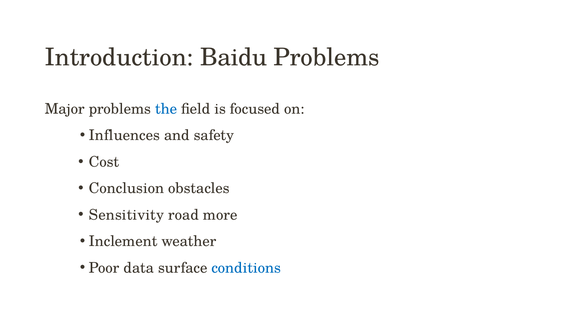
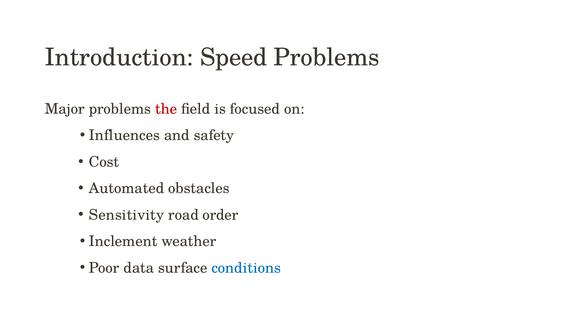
Baidu: Baidu -> Speed (234, 57)
the colour: blue -> red (166, 109)
Conclusion: Conclusion -> Automated (127, 188)
more: more -> order (220, 215)
